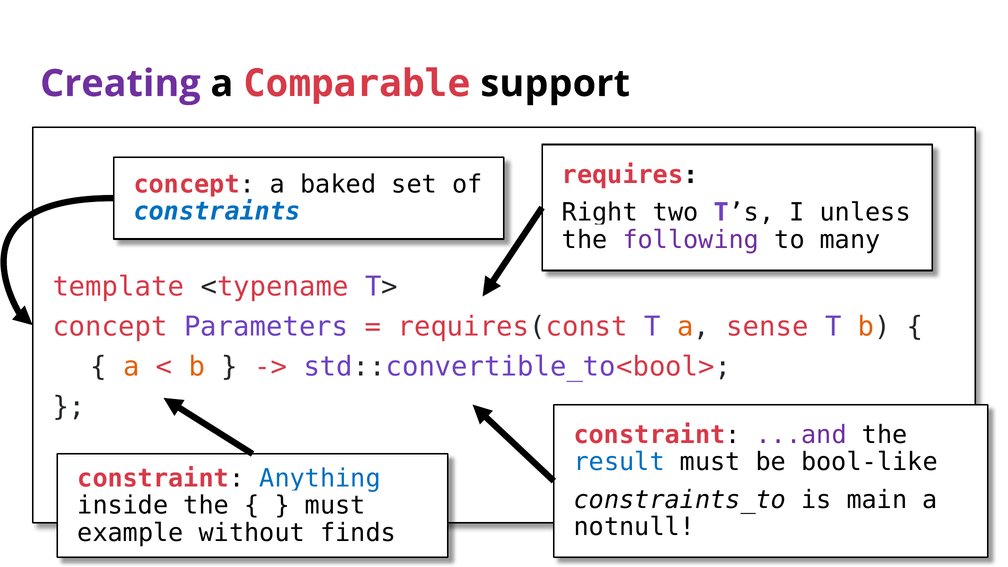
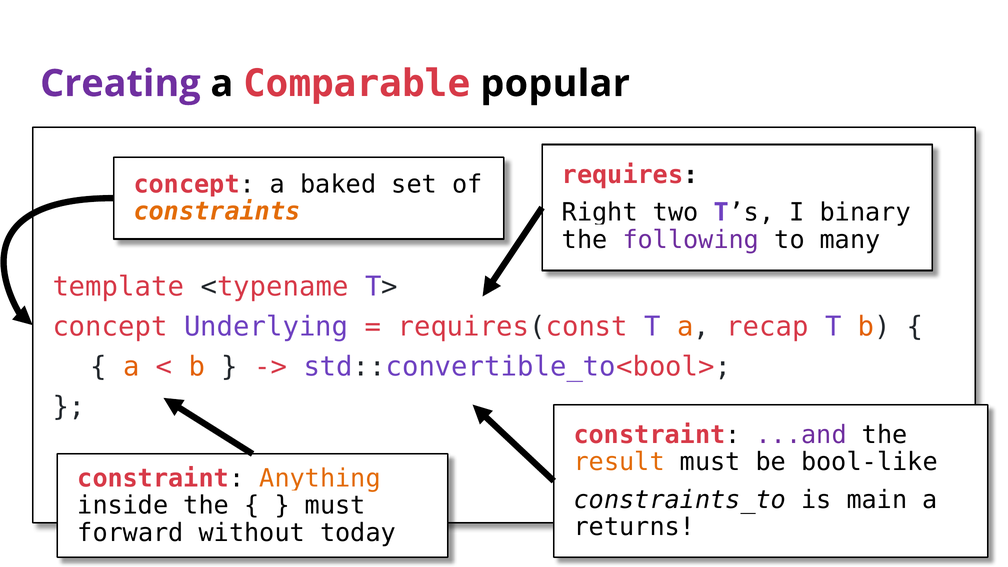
support: support -> popular (555, 84)
constraints colour: blue -> orange (217, 212)
unless: unless -> binary (865, 213)
Parameters: Parameters -> Underlying (266, 327)
sense: sense -> recap (767, 327)
result colour: blue -> orange (619, 462)
Anything colour: blue -> orange (320, 478)
notnull: notnull -> returns (634, 527)
example: example -> forward (130, 533)
finds: finds -> today (358, 533)
